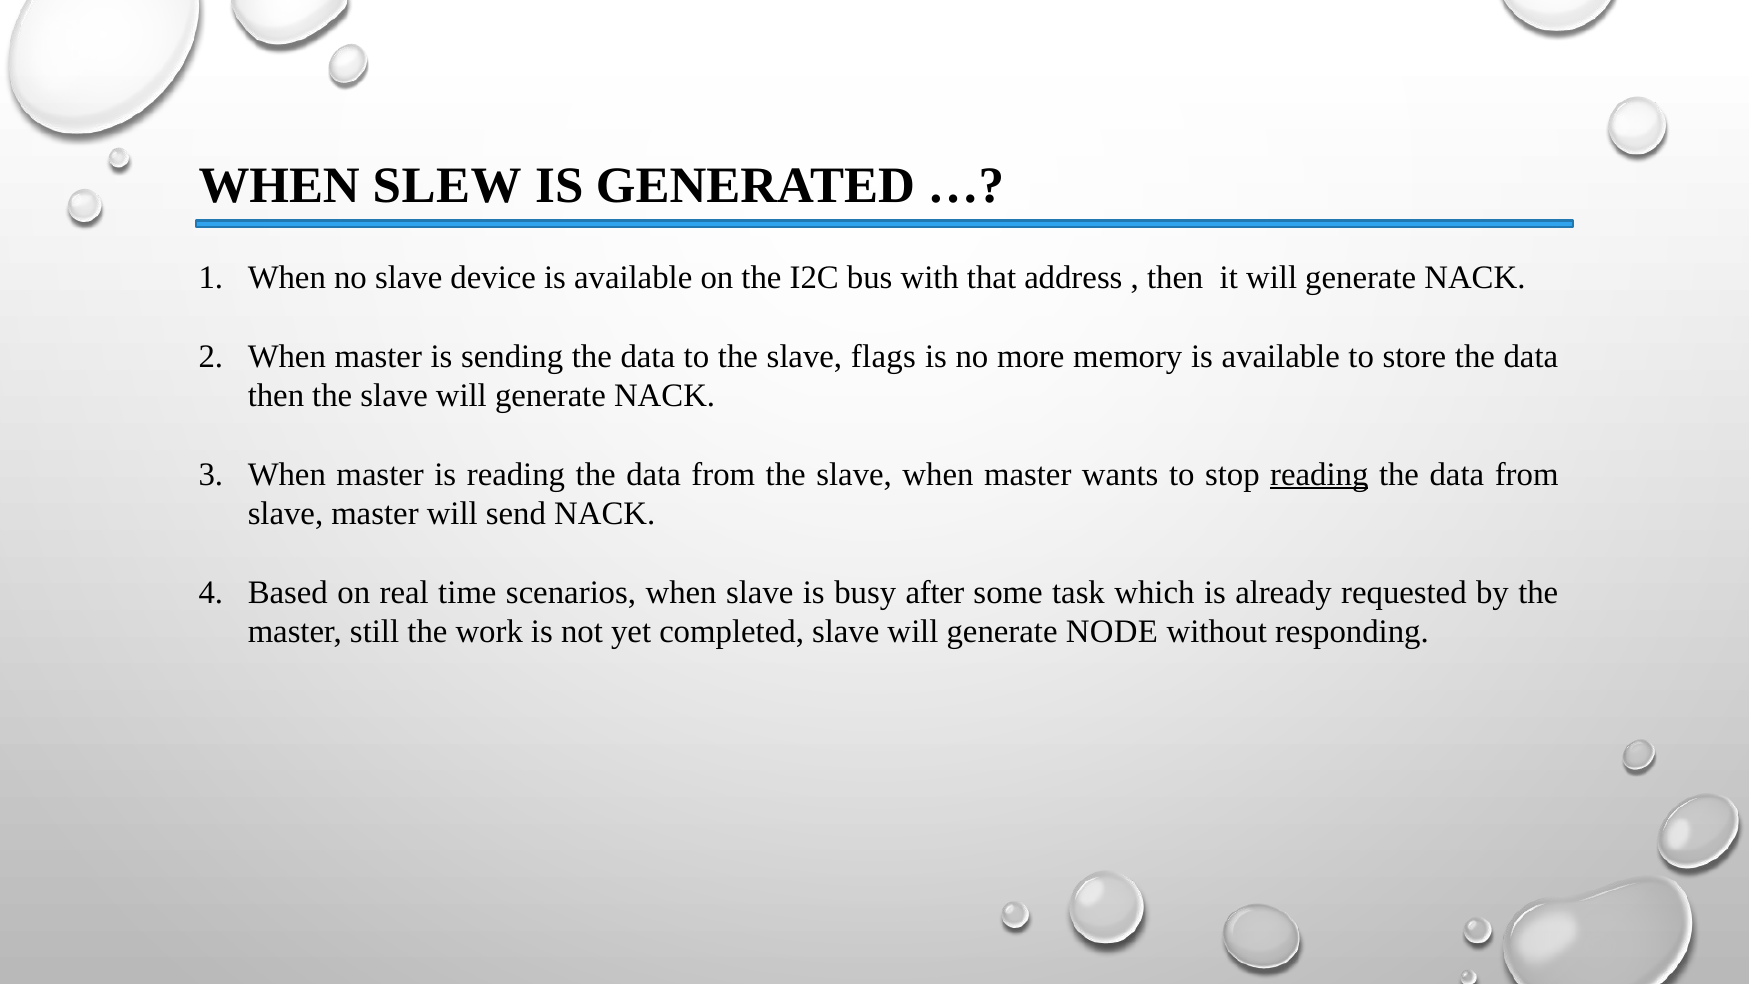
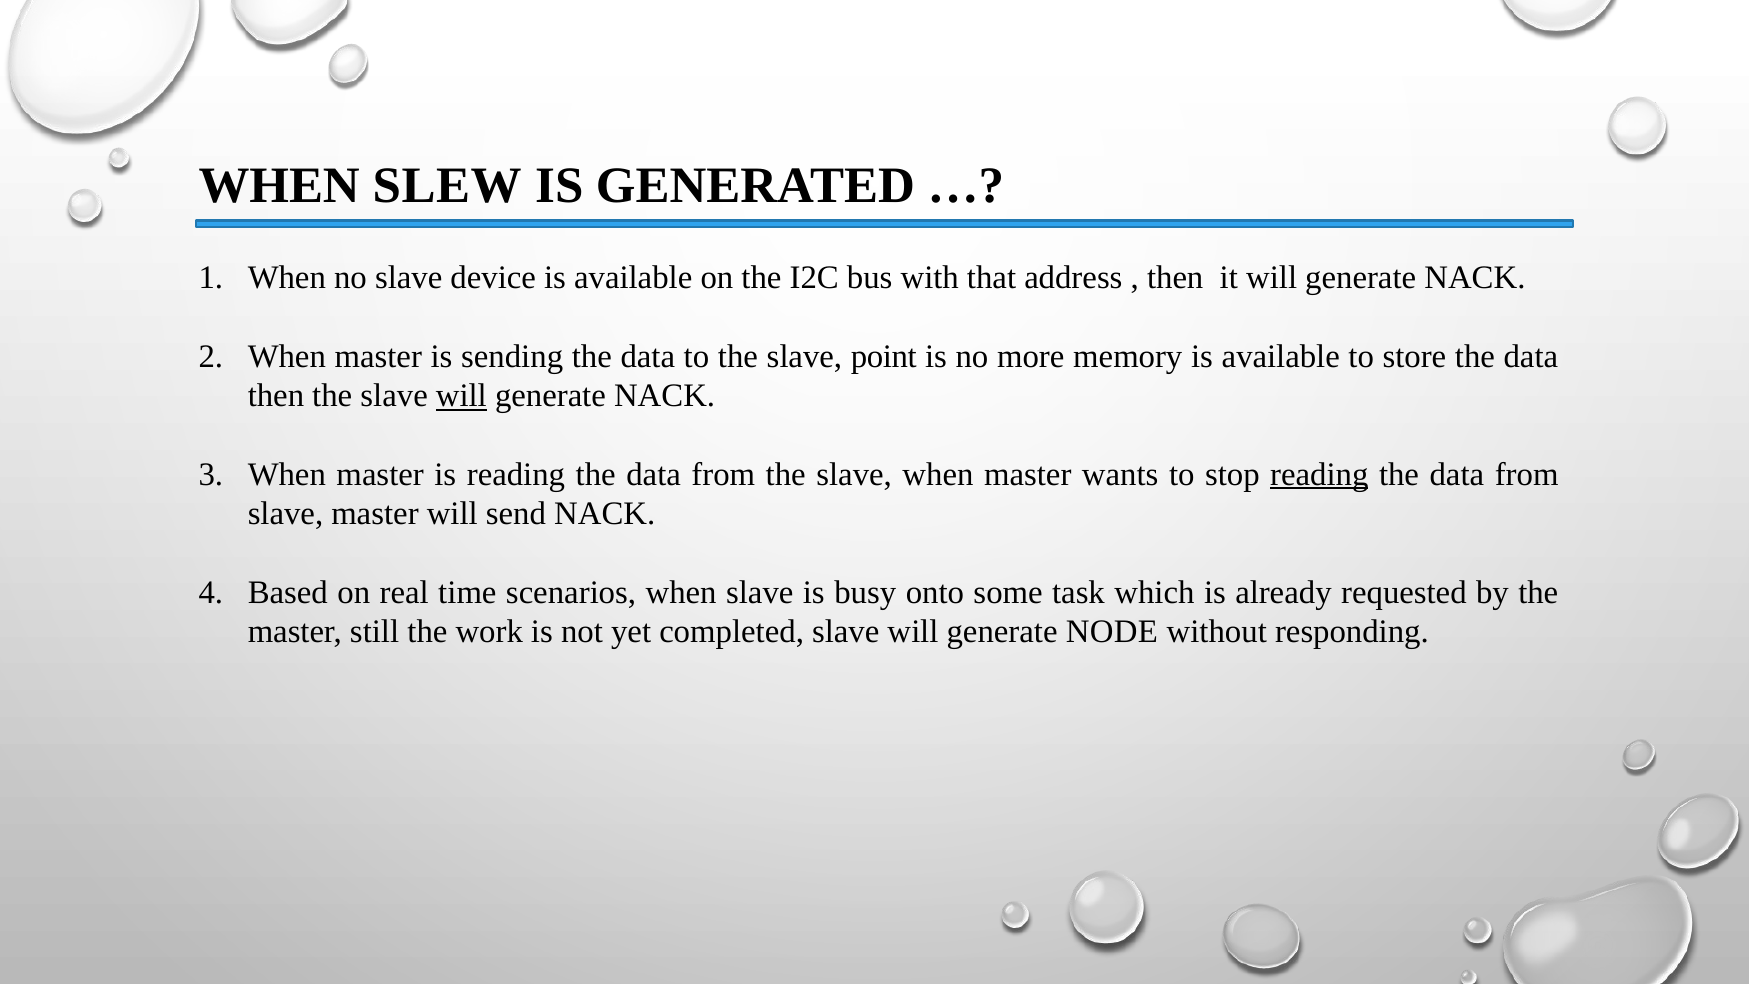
flags: flags -> point (884, 356)
will underline: none -> present (461, 396)
after: after -> onto (935, 592)
